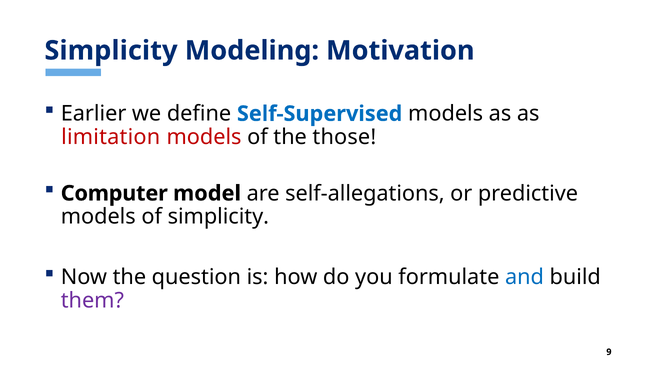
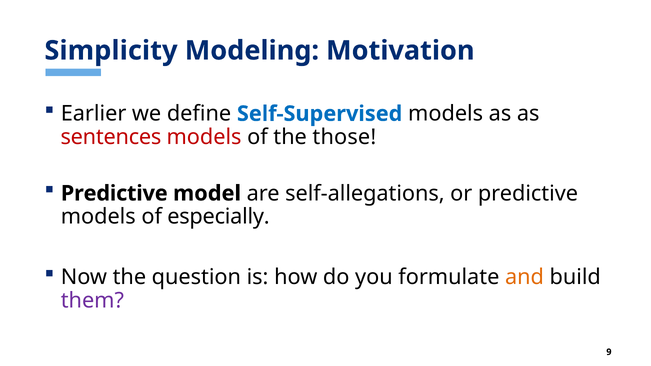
limitation: limitation -> sentences (111, 137)
Computer: Computer -> Predictive (114, 193)
of simplicity: simplicity -> especially (218, 217)
and colour: blue -> orange (524, 277)
